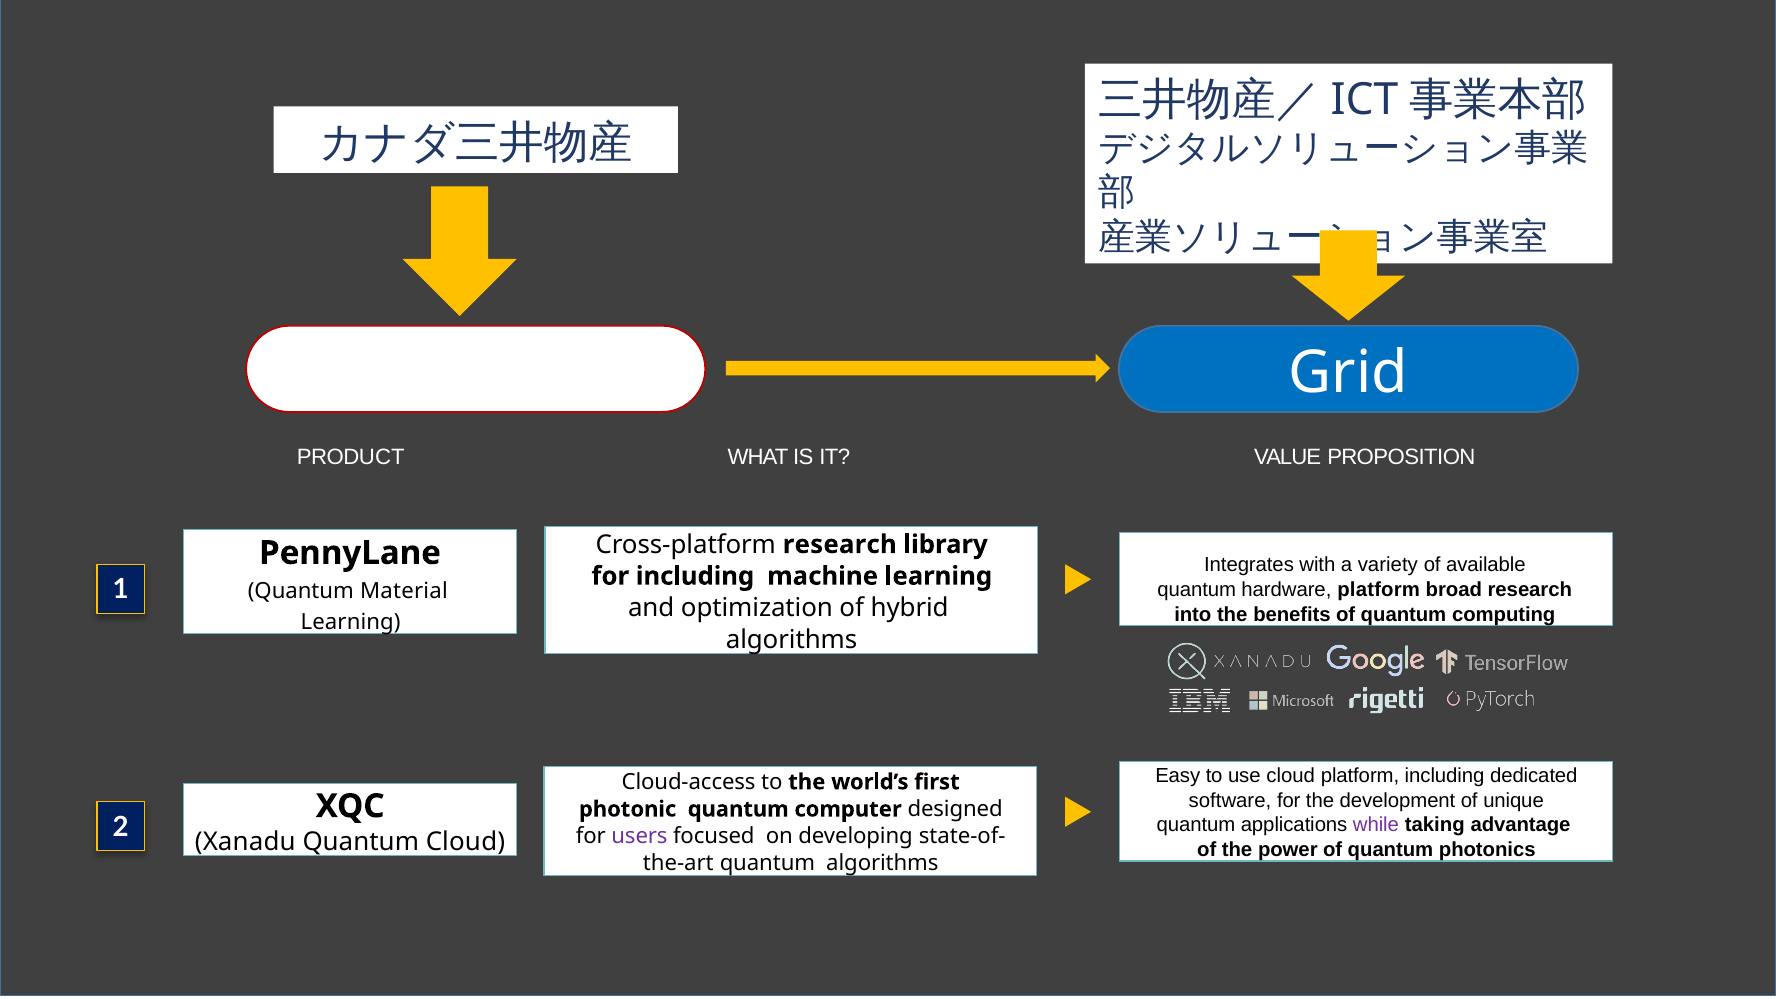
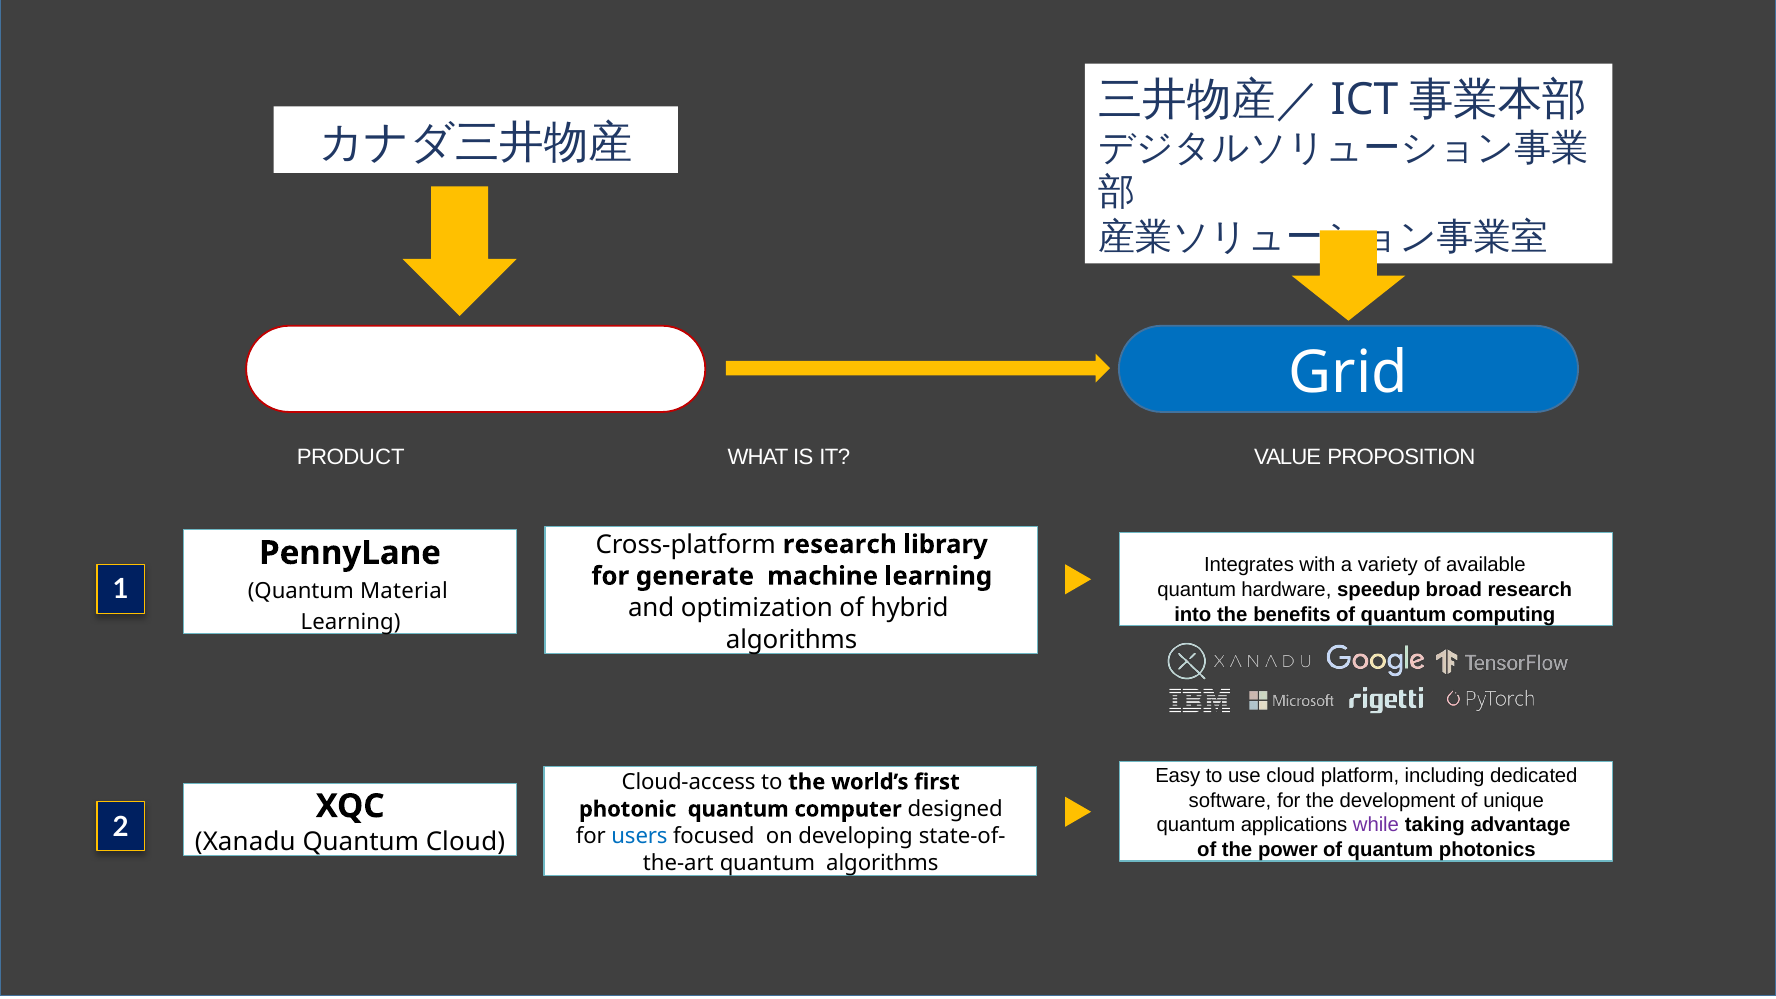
for including: including -> generate (695, 576)
hardware platform: platform -> speedup (1379, 589)
users colour: purple -> blue (639, 836)
